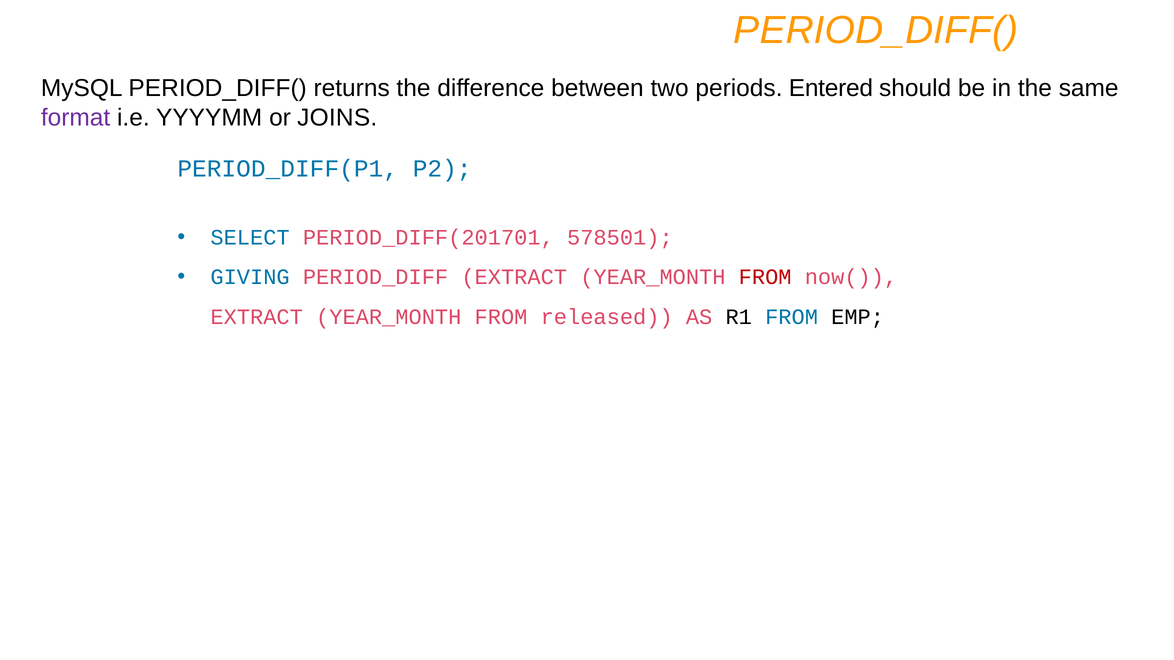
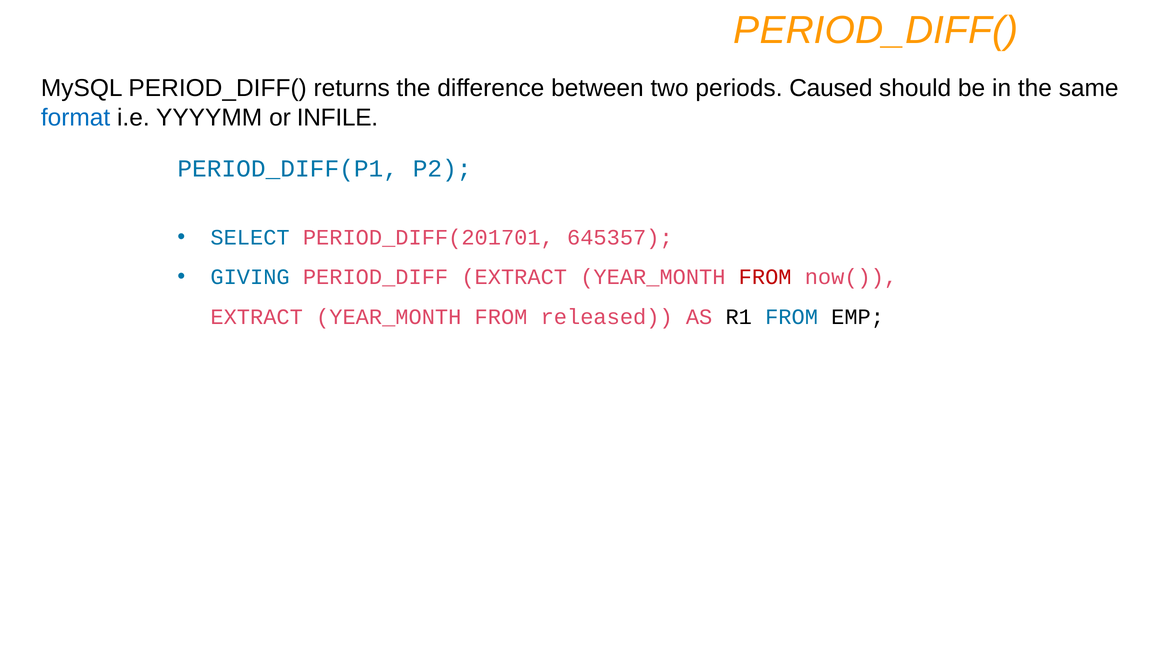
Entered: Entered -> Caused (831, 88)
format colour: purple -> blue (76, 118)
JOINS: JOINS -> INFILE (337, 118)
578501: 578501 -> 645357 (620, 238)
